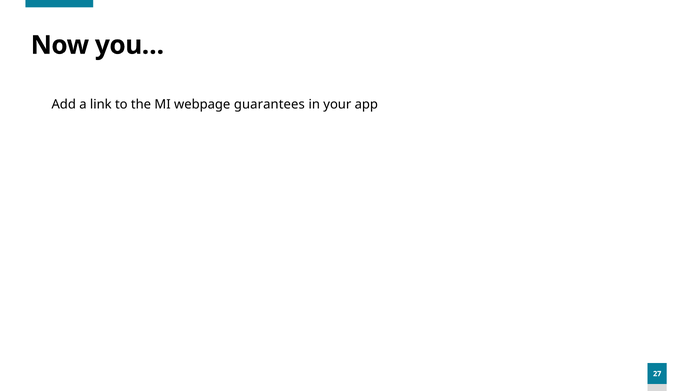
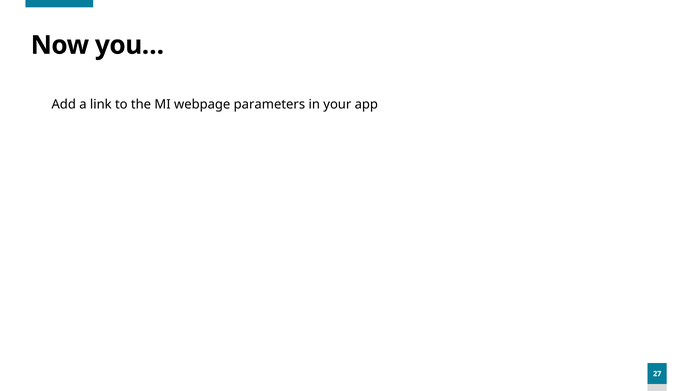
guarantees: guarantees -> parameters (269, 104)
